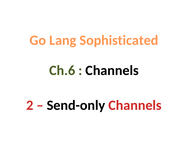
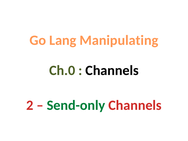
Sophisticated: Sophisticated -> Manipulating (119, 40)
Ch.6: Ch.6 -> Ch.0 (62, 70)
Send-only colour: black -> green (76, 105)
